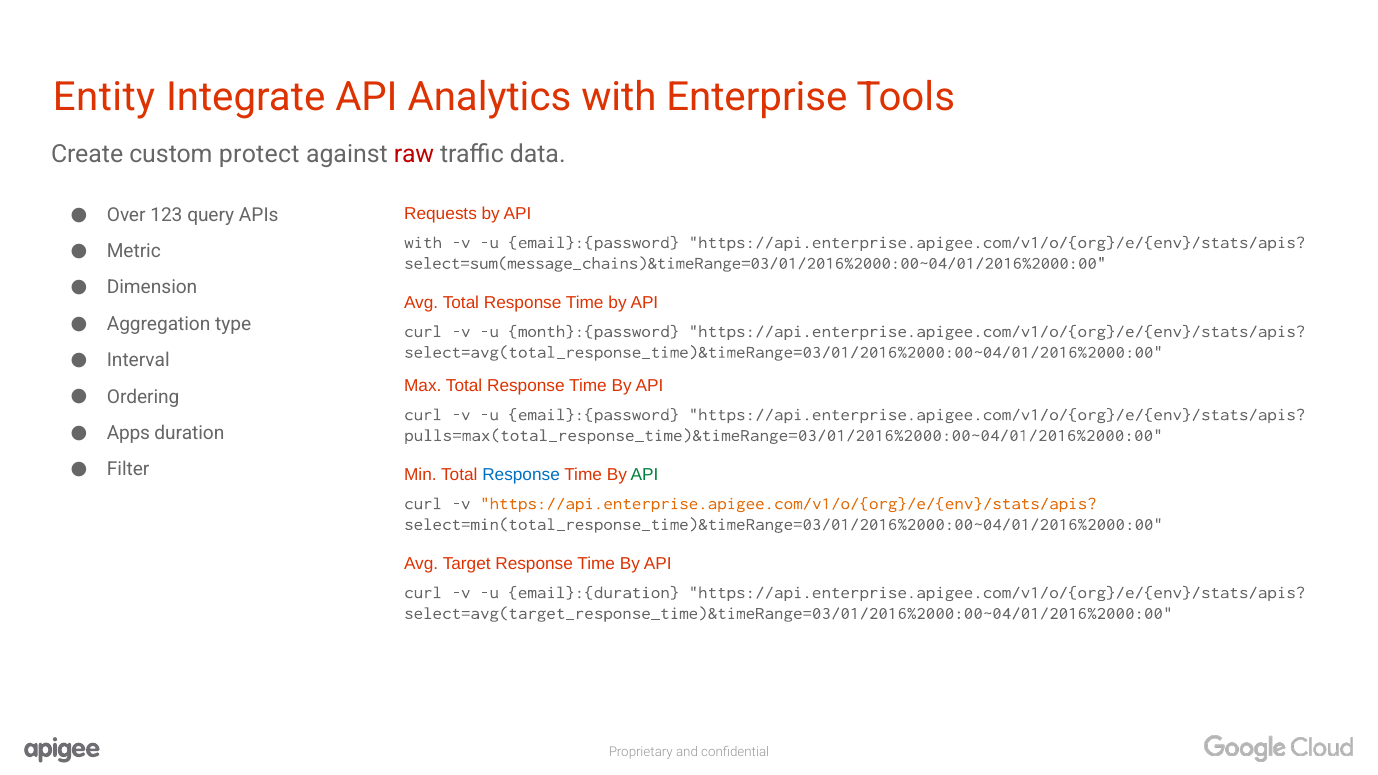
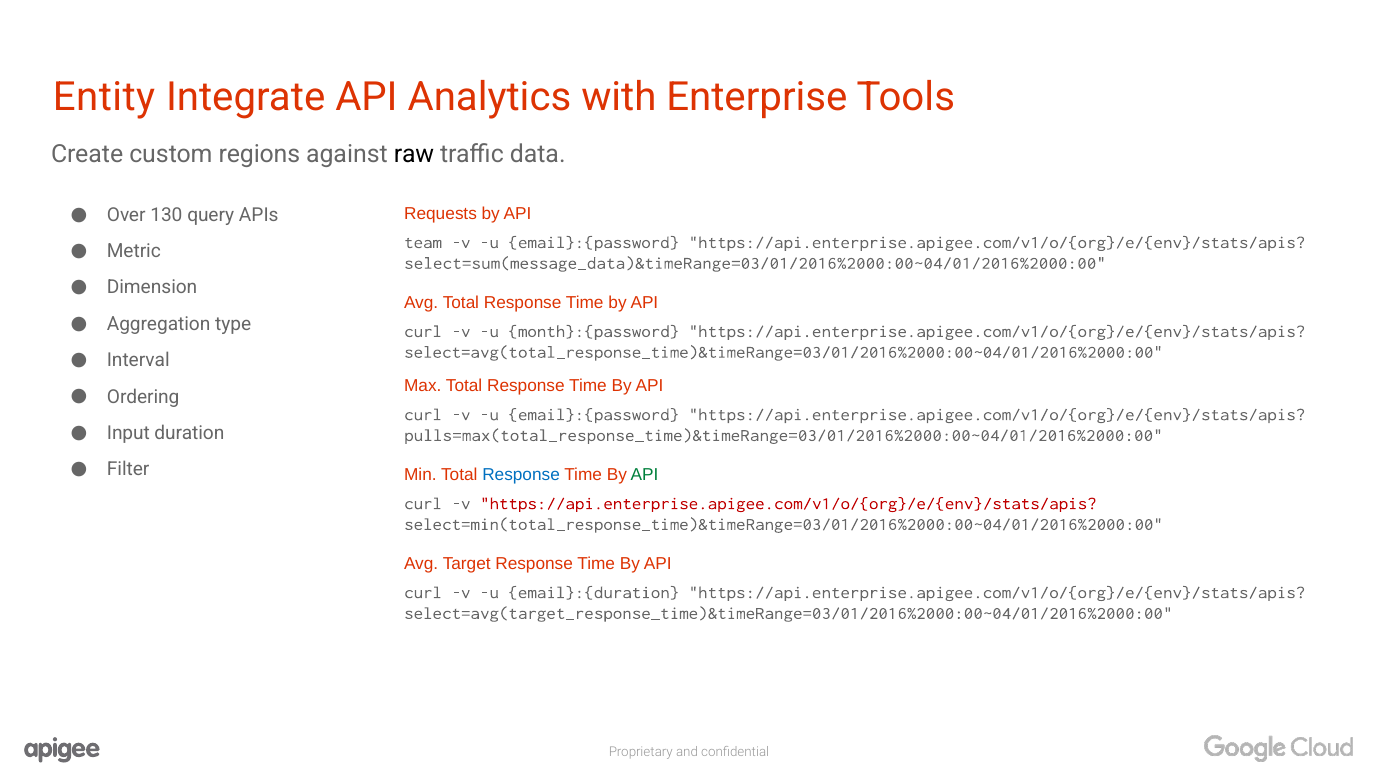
protect: protect -> regions (259, 154)
raw colour: red -> black (414, 154)
123: 123 -> 130 (166, 215)
with: with -> team (423, 242)
select=sum(message_chains)&timeRange=03/01/2016%2000:00~04/01/2016%2000:00: select=sum(message_chains)&timeRange=03/01/2016%2000:00~04/01/2016%2000:00 -> select=sum(message_data)&timeRange=03/01/2016%2000:00~04/01/2016%2000:00 (755, 263)
Apps: Apps -> Input (128, 433)
https://api.enterprise.apigee.com/v1/o/{org}/e/{env}/stats/apis colour: orange -> red (788, 504)
